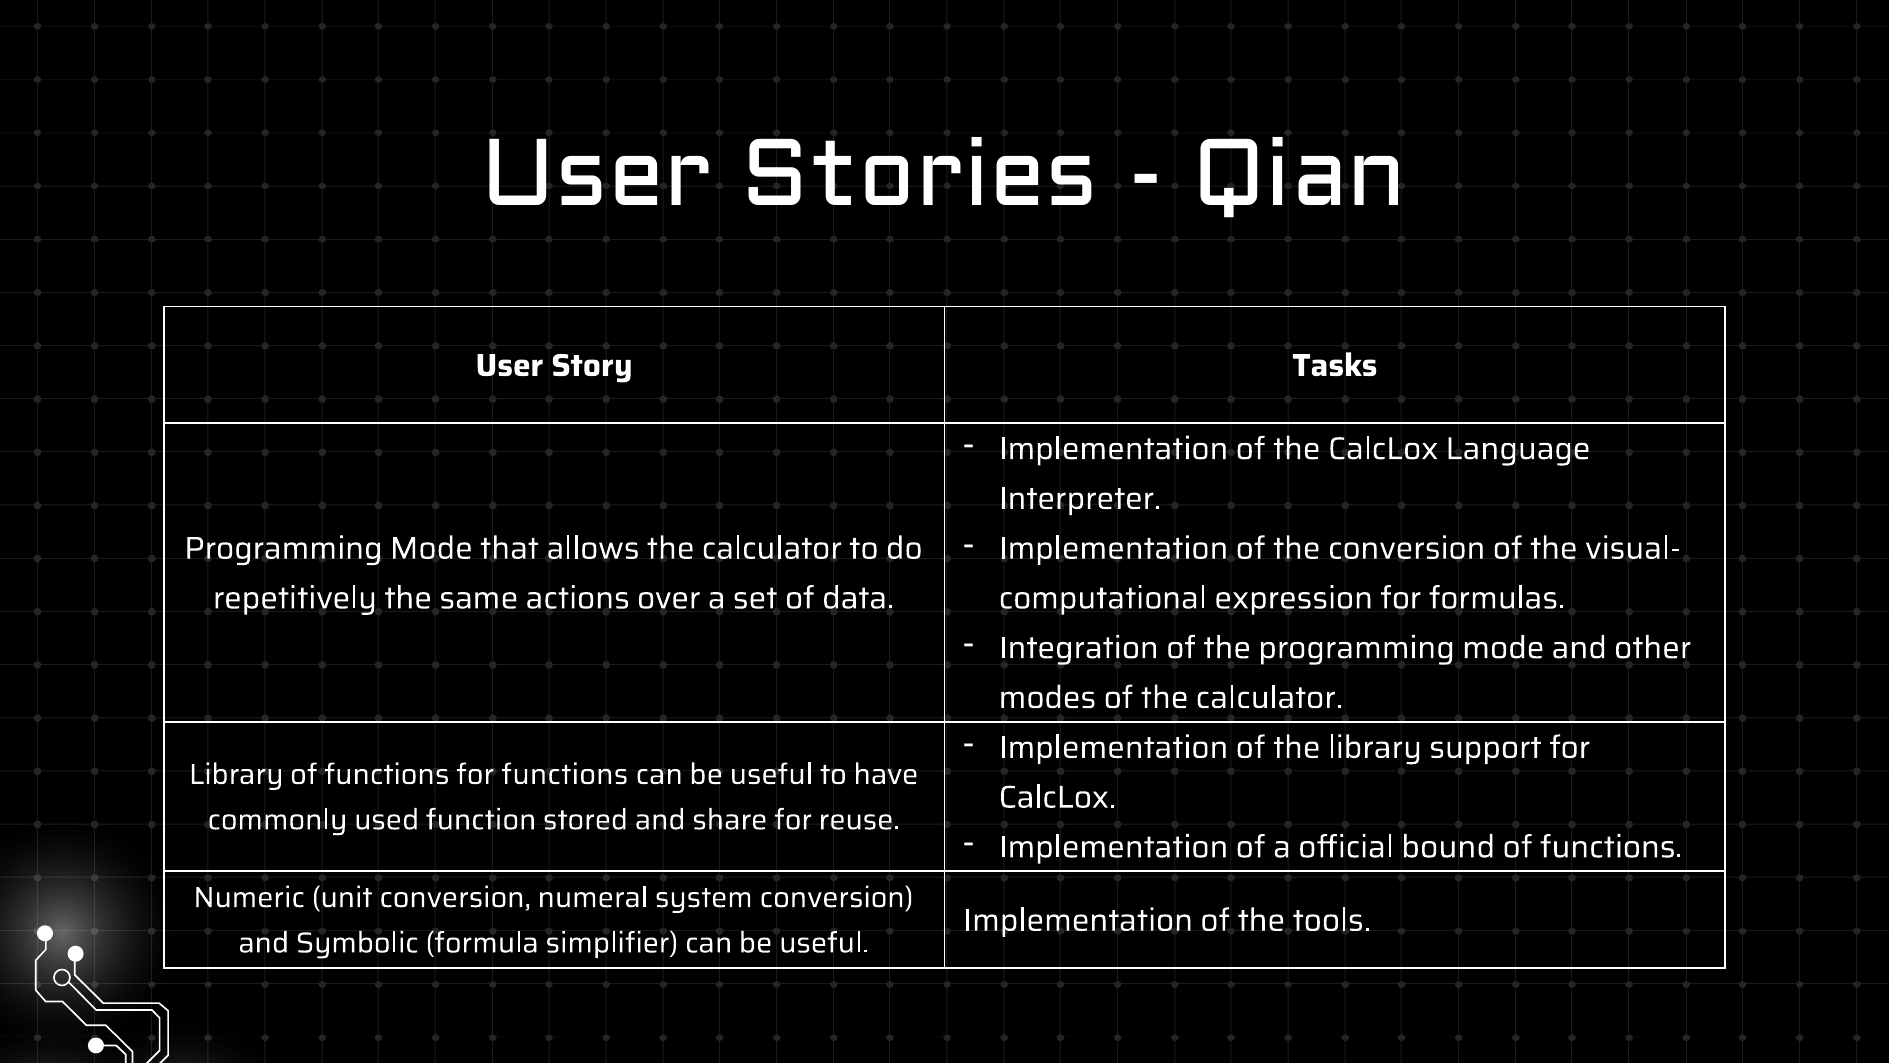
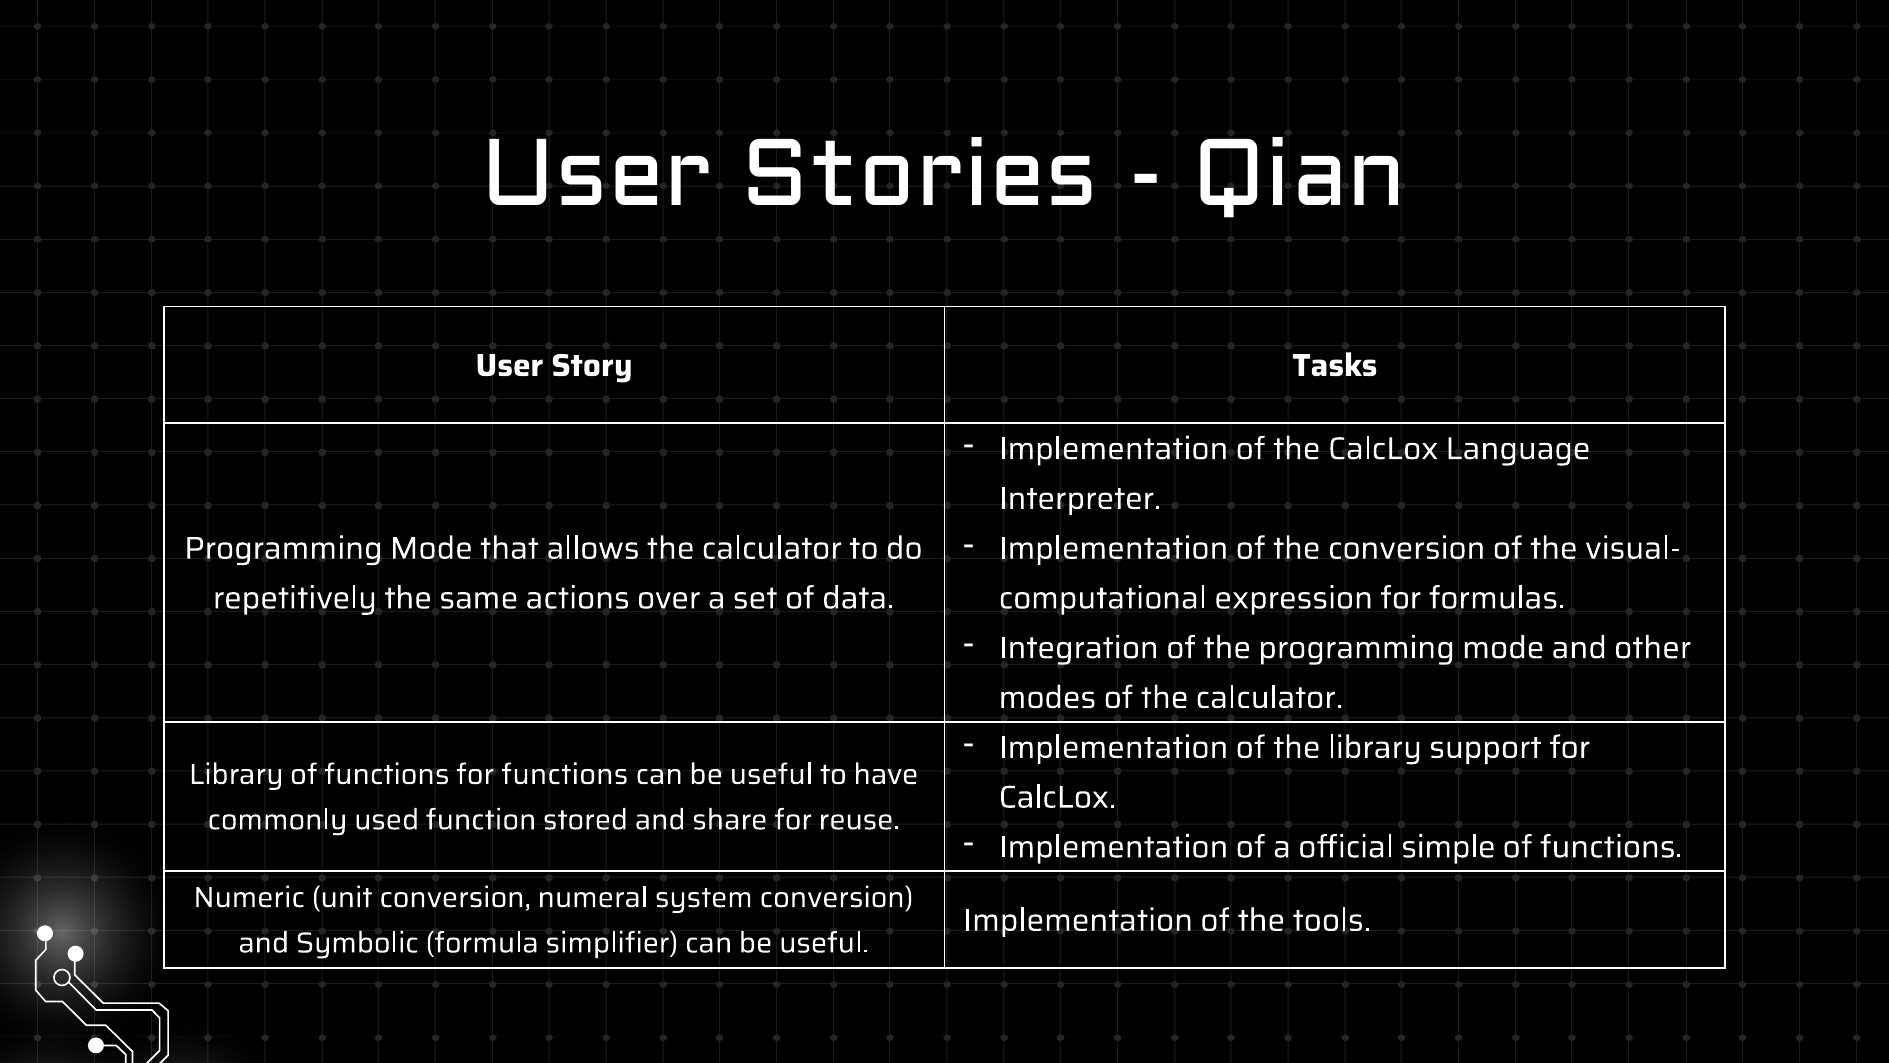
bound: bound -> simple (1448, 847)
